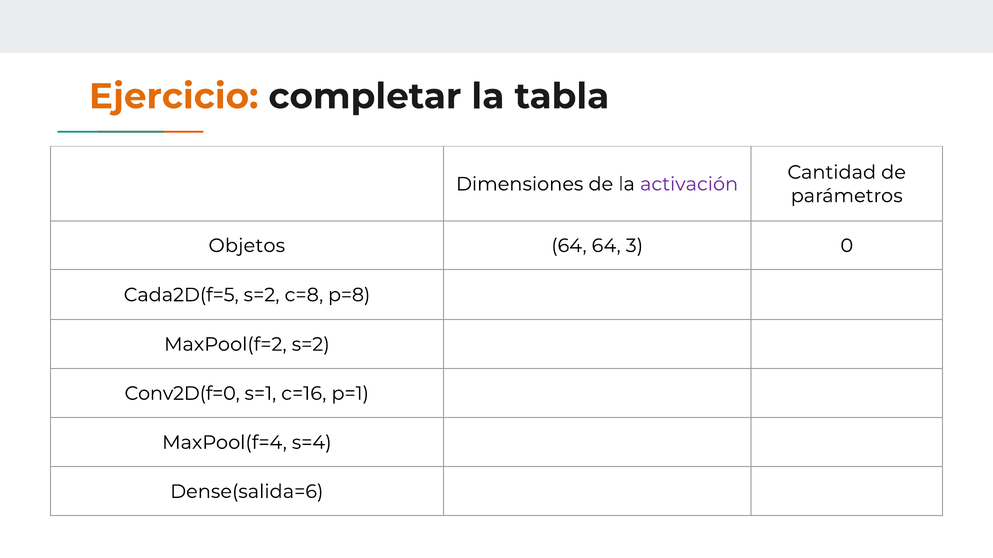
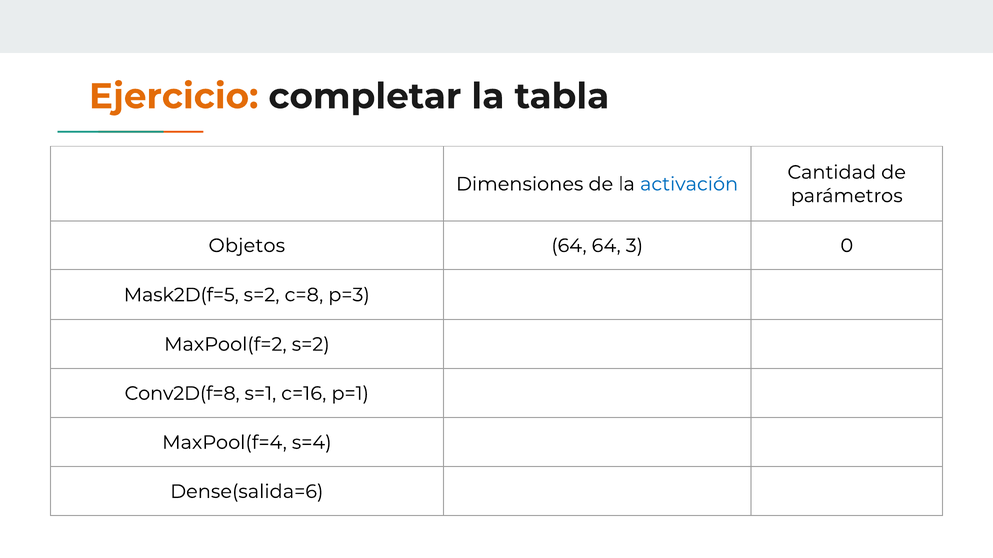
activación colour: purple -> blue (689, 184)
Cada2D(f=5: Cada2D(f=5 -> Mask2D(f=5 (181, 295)
p=8: p=8 -> p=3 (349, 295)
Conv2D(f=0: Conv2D(f=0 -> Conv2D(f=8 (182, 394)
